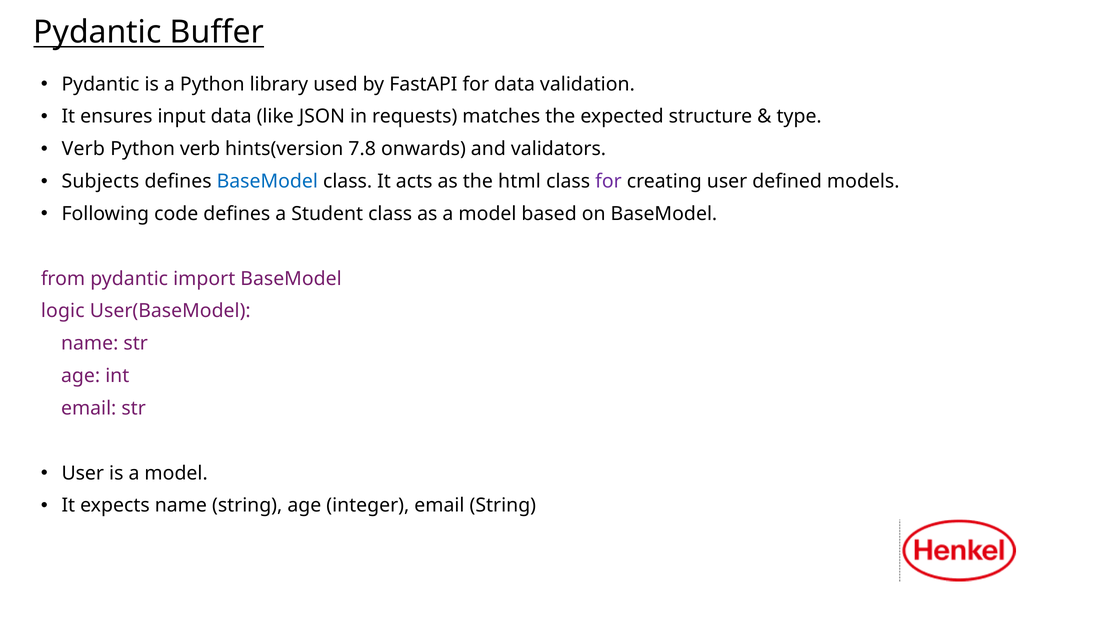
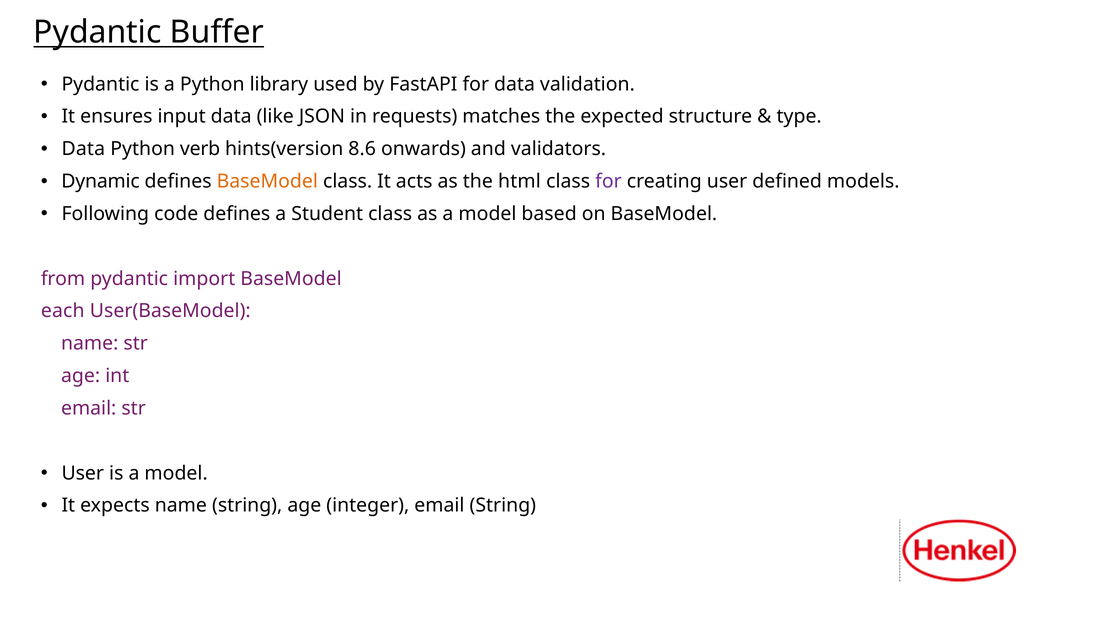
Verb: Verb -> Data (83, 149)
7.8: 7.8 -> 8.6 (362, 149)
Subjects: Subjects -> Dynamic (101, 182)
BaseModel colour: blue -> orange (267, 182)
logic: logic -> each (63, 311)
